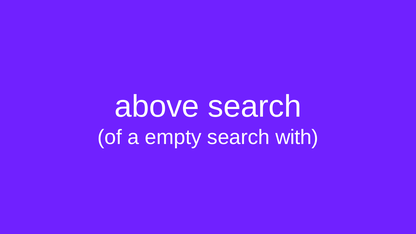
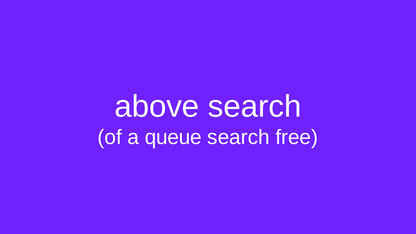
empty: empty -> queue (173, 137)
with: with -> free (297, 137)
